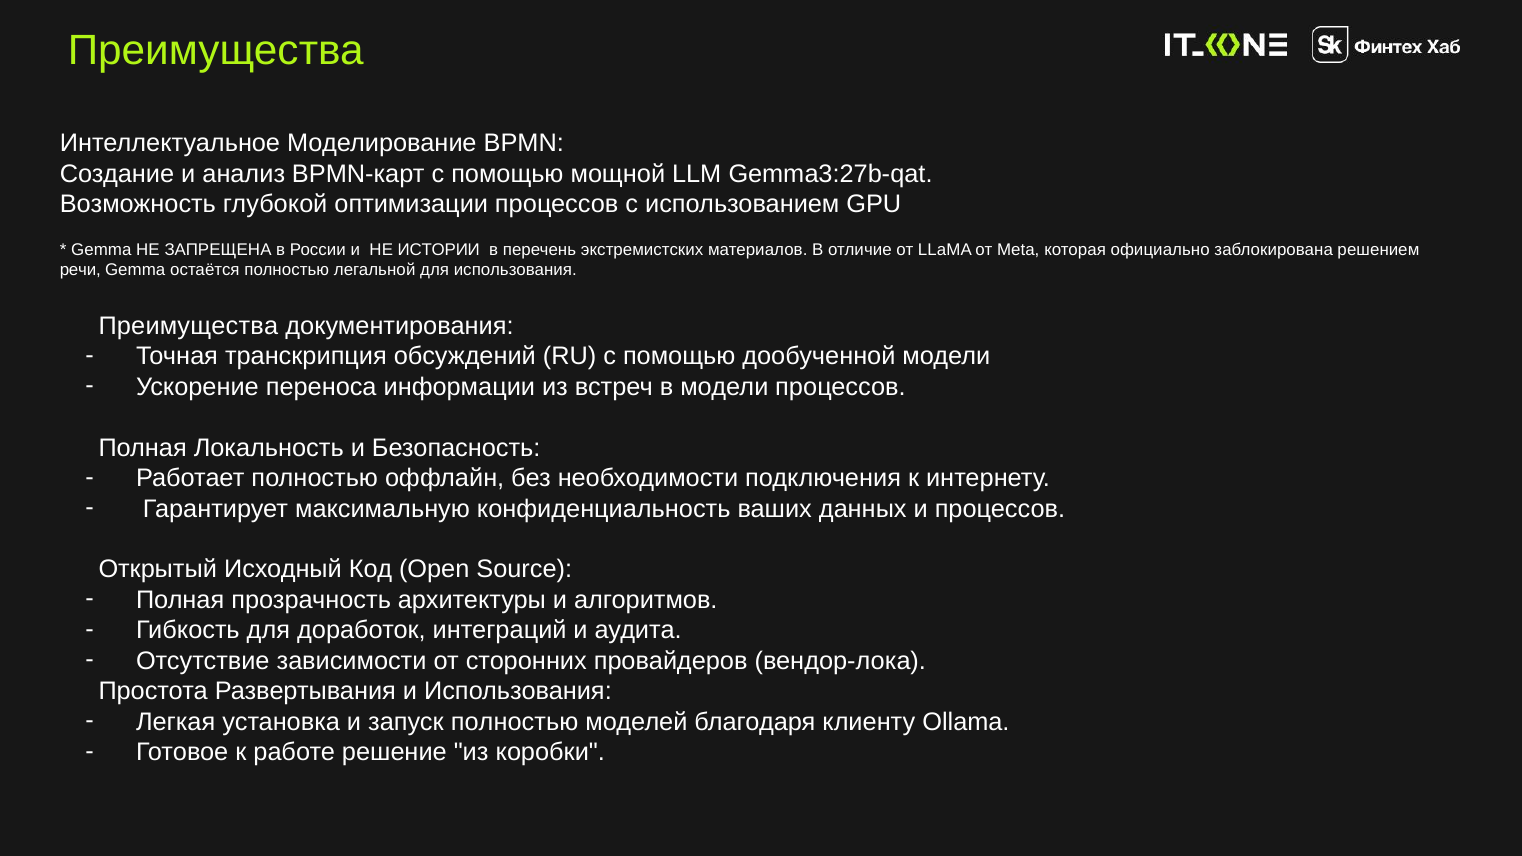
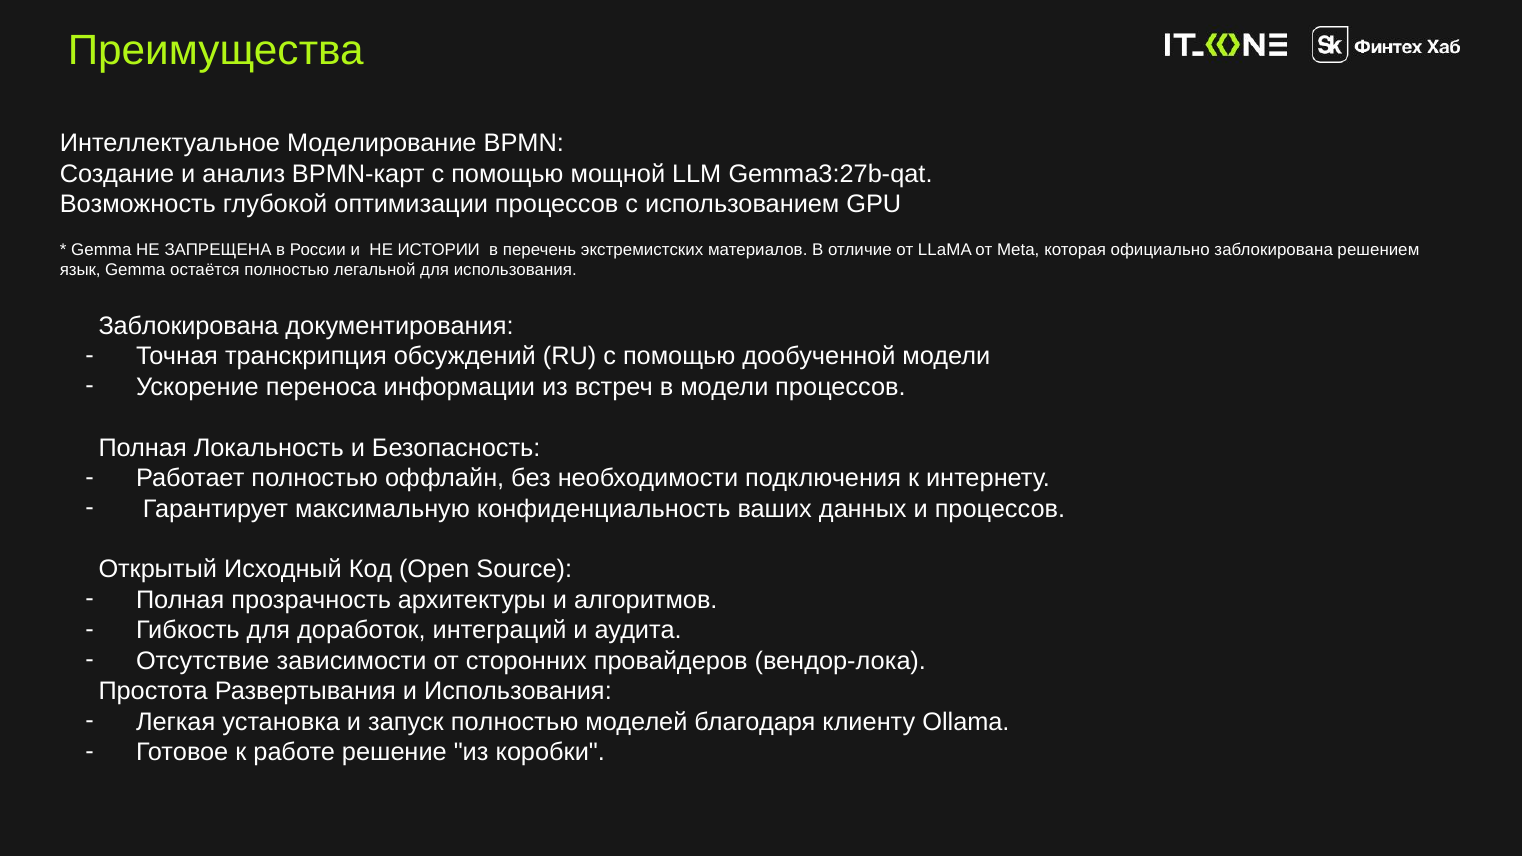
речи: речи -> язык (80, 270)
Преимущества: Преимущества -> Заблокирована (189, 326)
